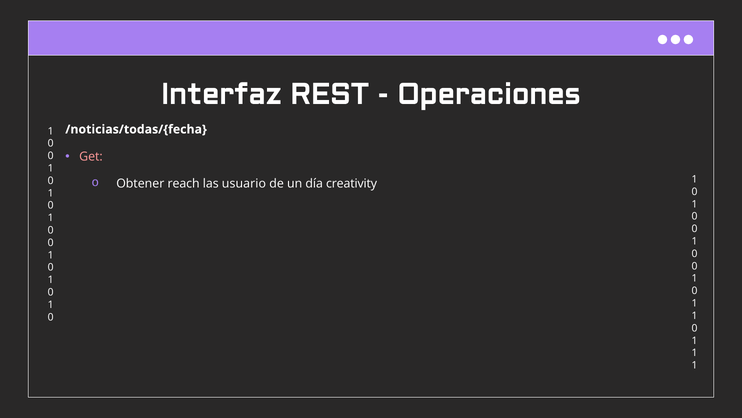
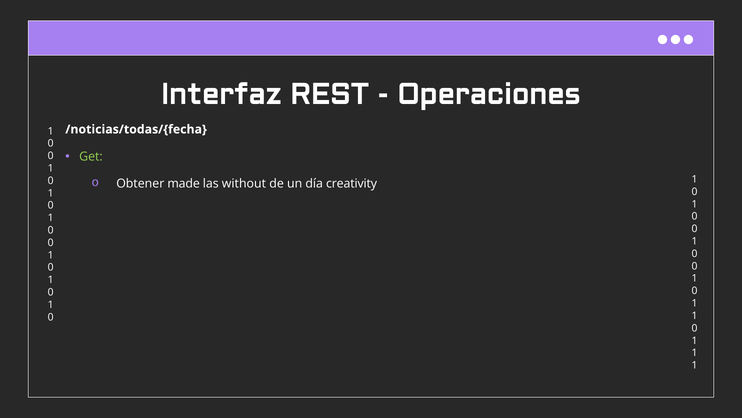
Get colour: pink -> light green (91, 156)
reach: reach -> made (184, 184)
usuario: usuario -> without (244, 184)
